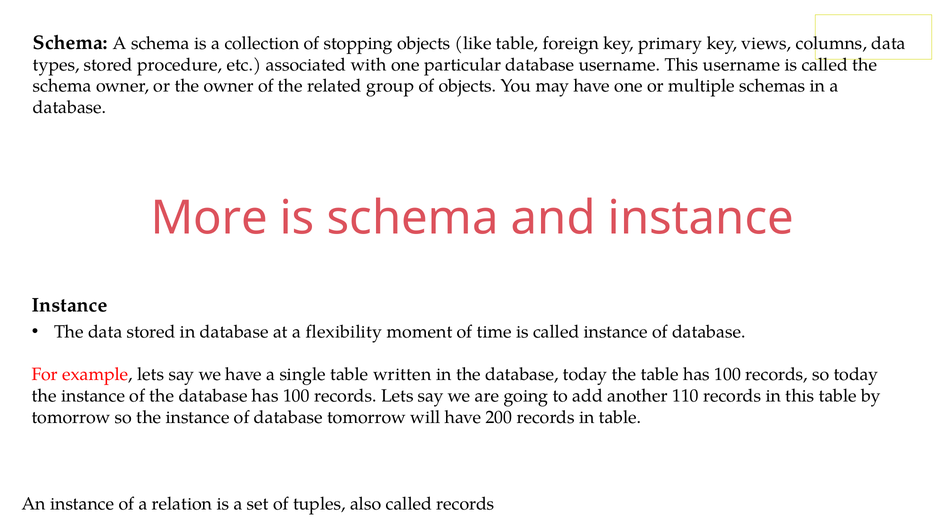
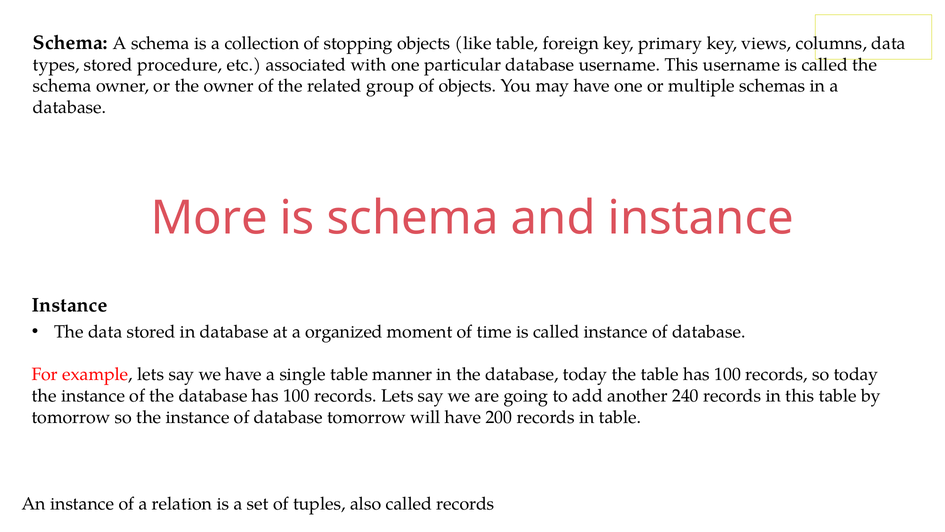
flexibility: flexibility -> organized (344, 332)
written: written -> manner (402, 374)
110: 110 -> 240 (685, 396)
